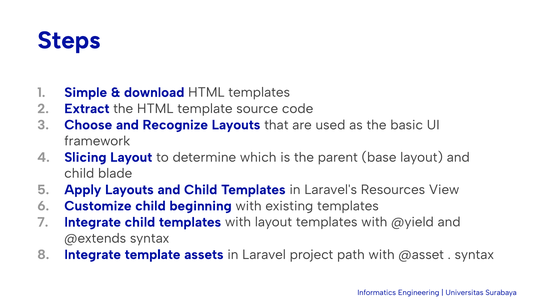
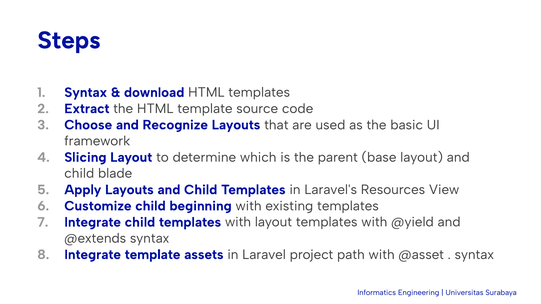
Simple: Simple -> Syntax (86, 93)
